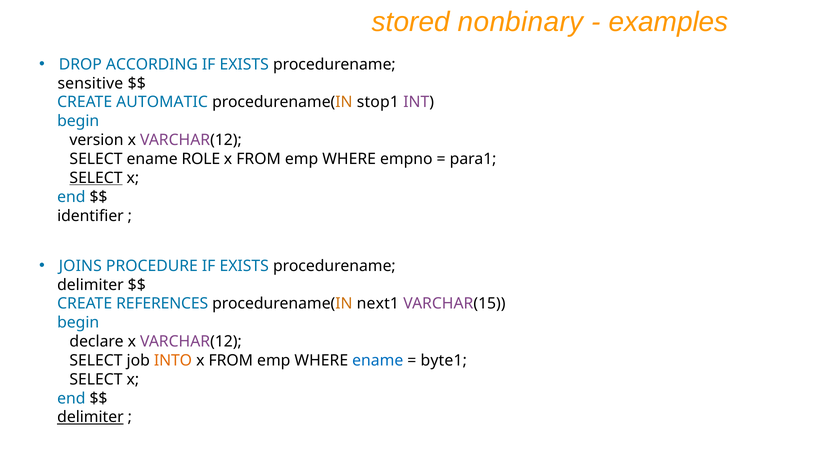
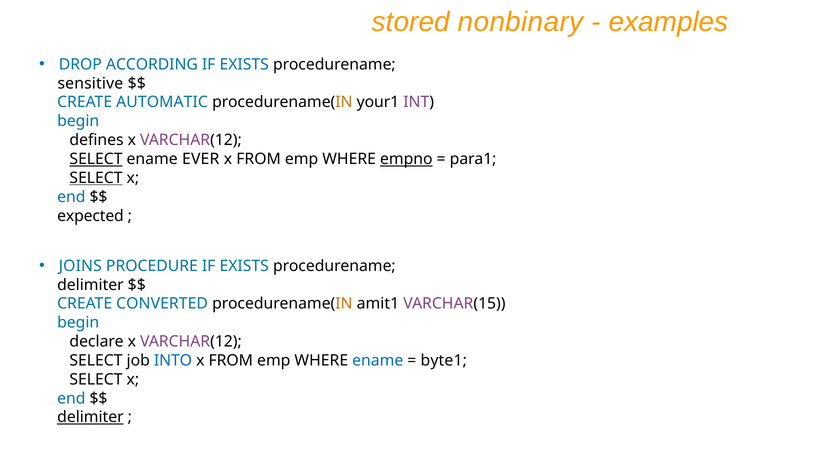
stop1: stop1 -> your1 (378, 102)
version: version -> defines (97, 140)
SELECT underline: none -> present (96, 159)
ROLE: ROLE -> EVER (201, 159)
empno underline: none -> present (406, 159)
identifier: identifier -> expected (91, 216)
REFERENCES: REFERENCES -> CONVERTED (162, 303)
next1: next1 -> amit1 (378, 303)
INTO colour: orange -> blue (173, 360)
